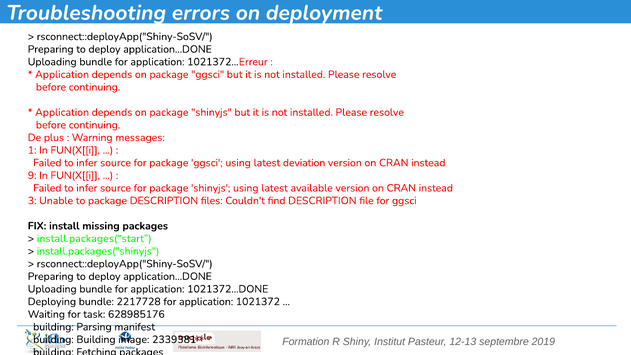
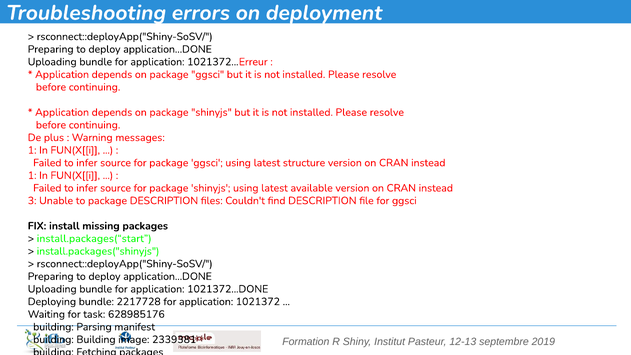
deviation: deviation -> structure (304, 163)
9: 9 -> 1 (32, 175)
